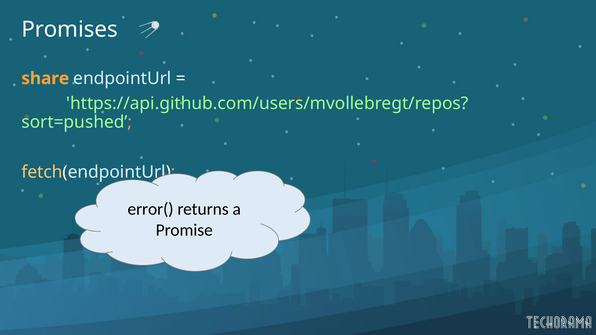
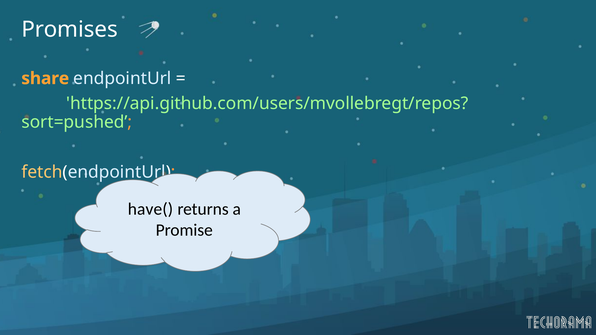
error(: error( -> have( (150, 209)
